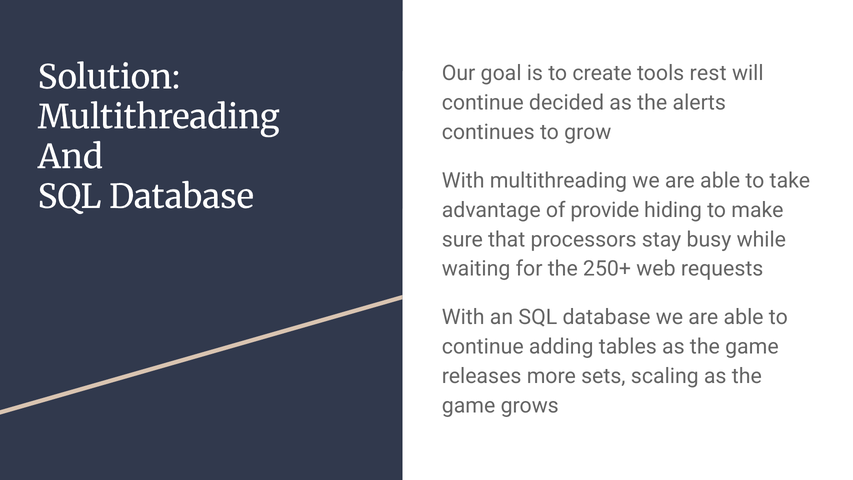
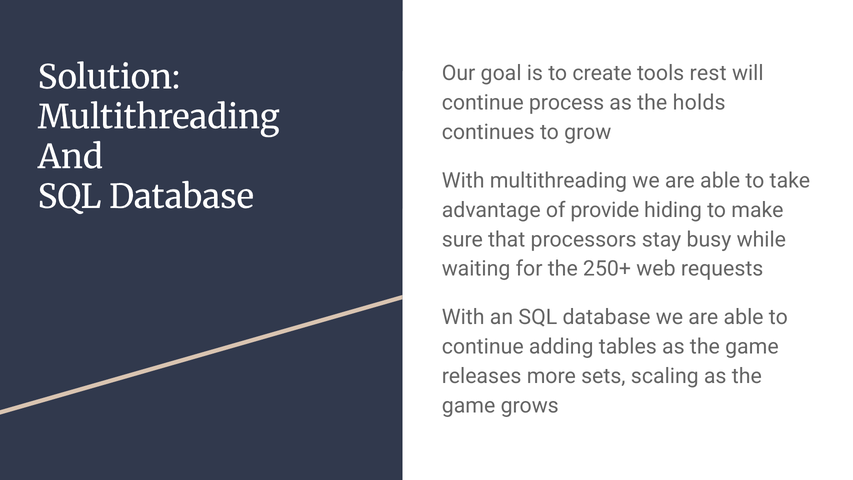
decided: decided -> process (567, 103)
alerts: alerts -> holds (699, 103)
